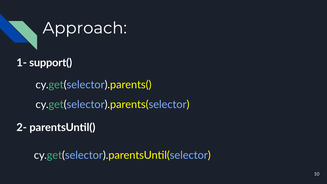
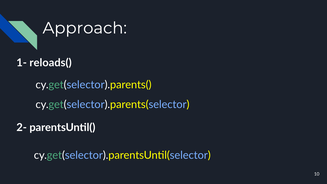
support(: support( -> reloads( (51, 63)
